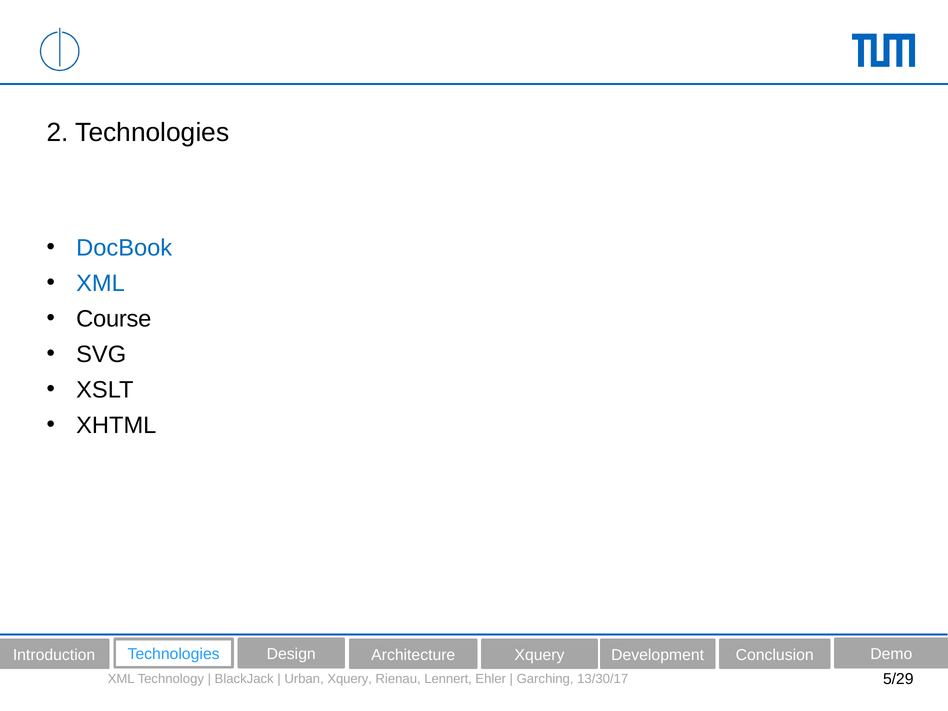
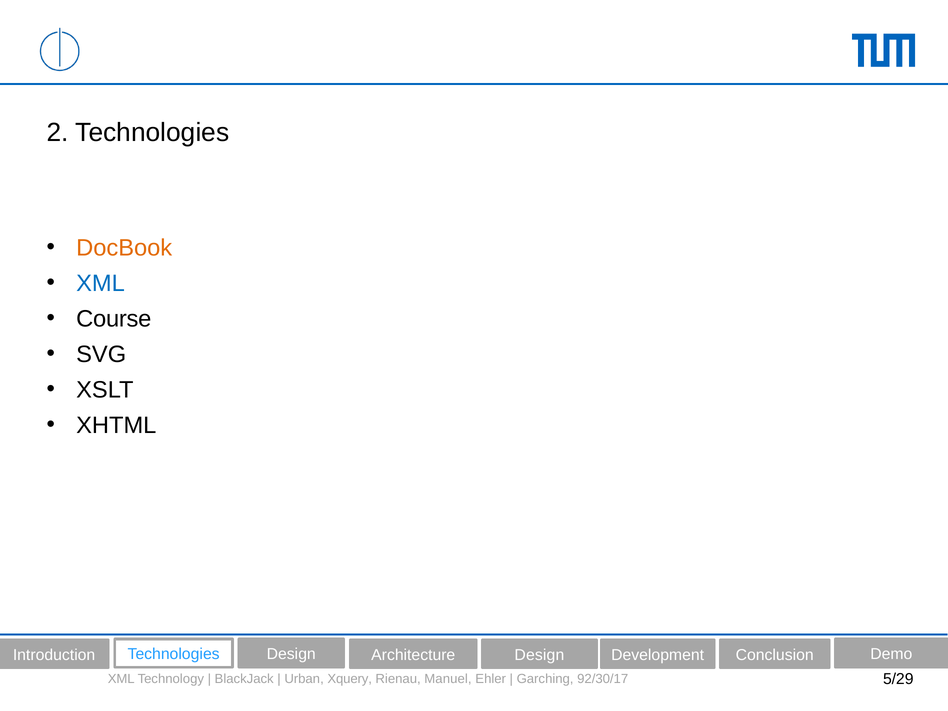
DocBook colour: blue -> orange (124, 248)
Architecture Xquery: Xquery -> Design (539, 655)
Lennert: Lennert -> Manuel (448, 679)
13/30/17: 13/30/17 -> 92/30/17 (603, 679)
